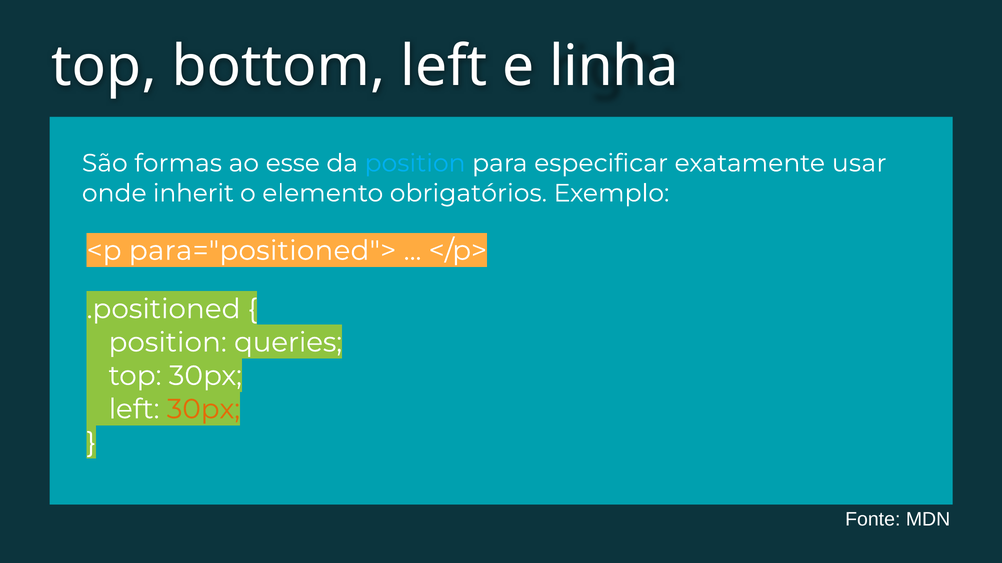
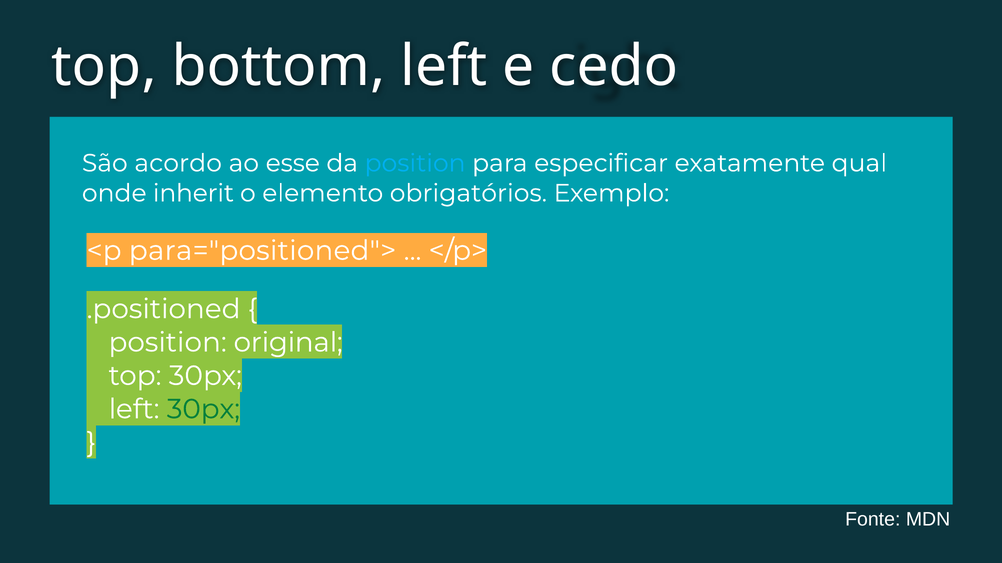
linha: linha -> cedo (614, 67)
formas: formas -> acordo (178, 163)
usar: usar -> qual (859, 163)
queries: queries -> original (288, 343)
30px colour: orange -> green (203, 410)
